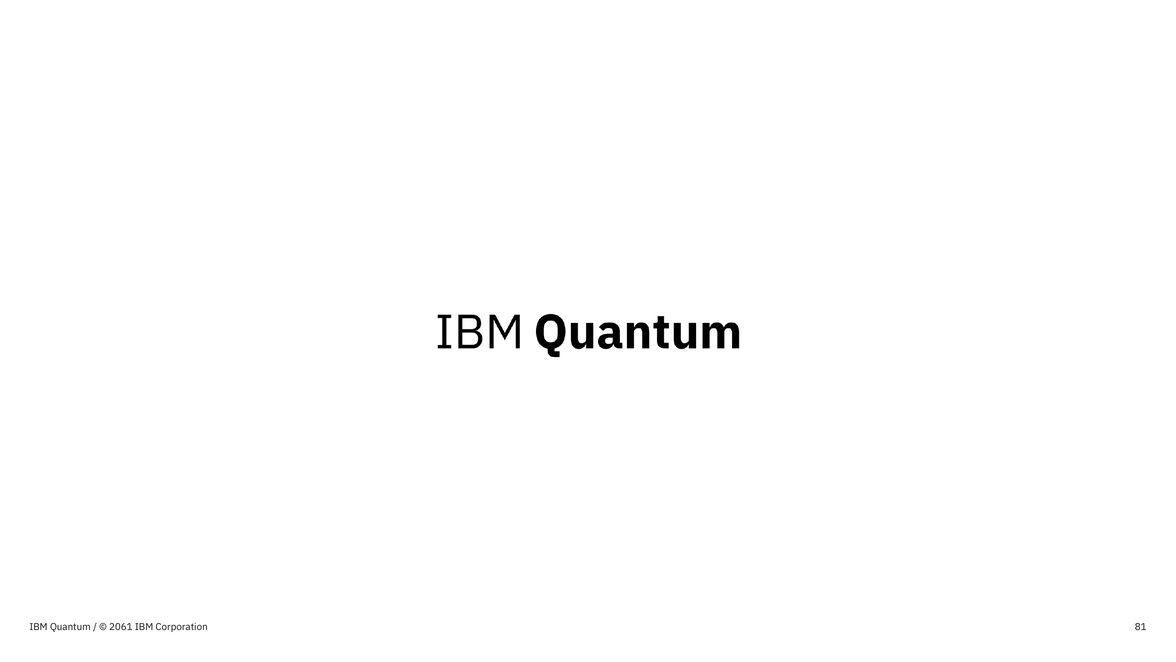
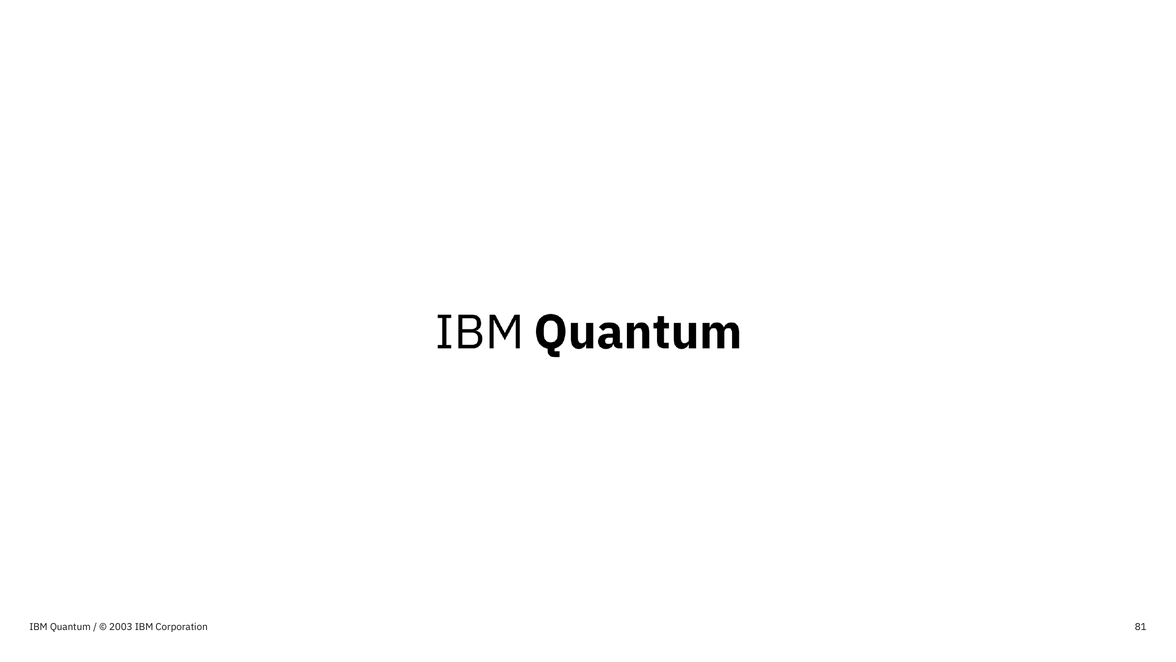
2061: 2061 -> 2003 (121, 627)
